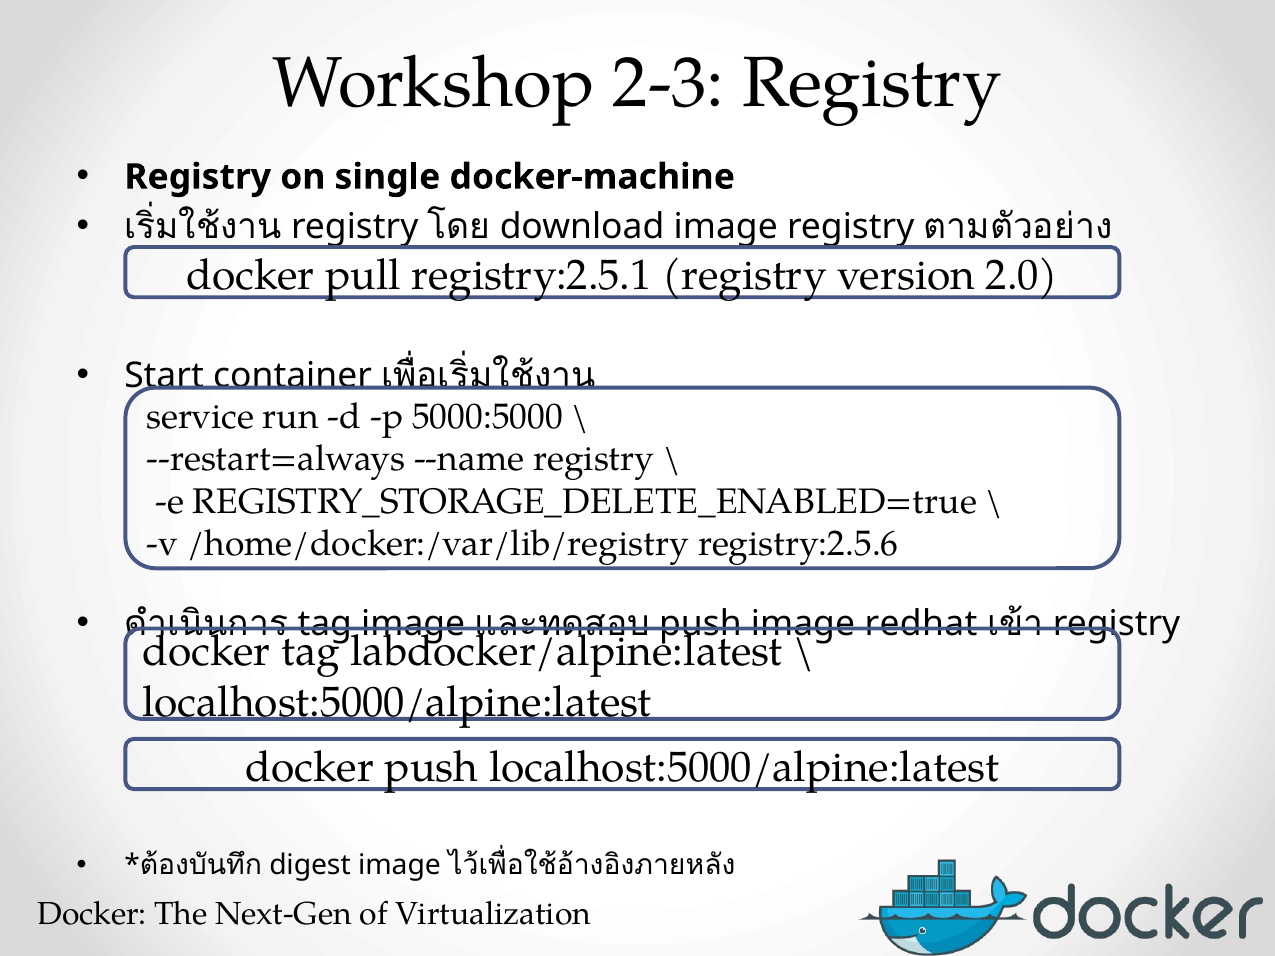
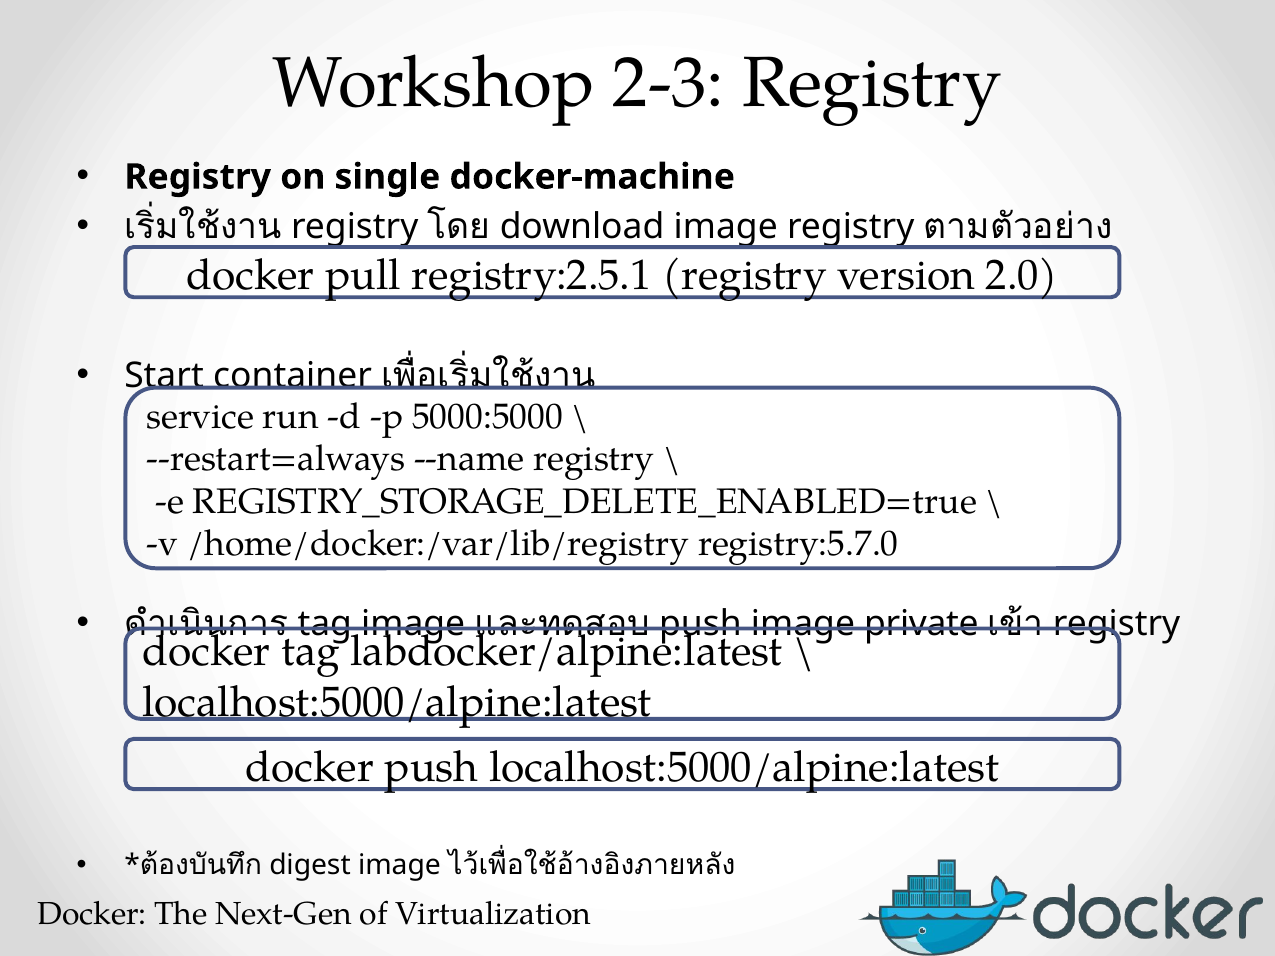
registry:2.5.6: registry:2.5.6 -> registry:5.7.0 (798, 544)
redhat: redhat -> private (921, 624)
